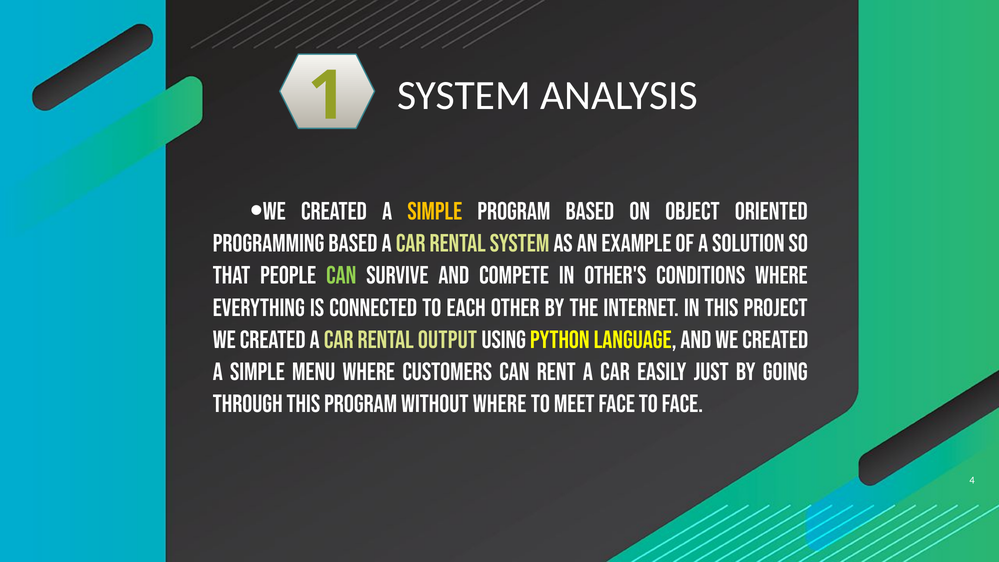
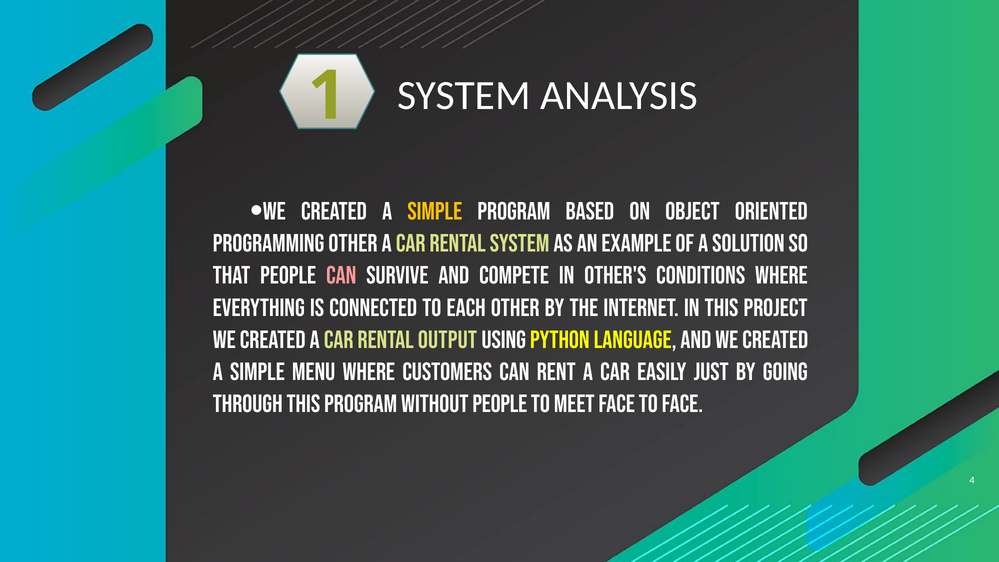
programming based: based -> other (353, 244)
can colour: light green -> pink (341, 276)
without where: where -> people (500, 404)
